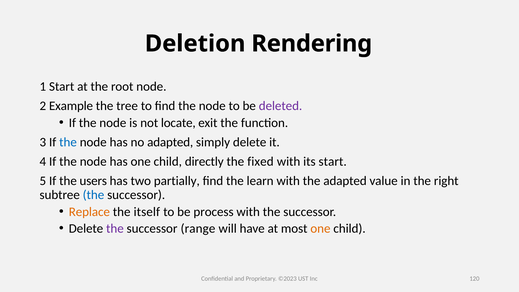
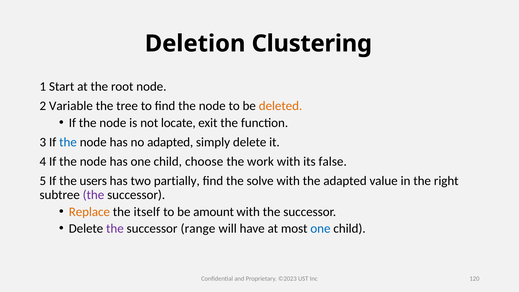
Rendering: Rendering -> Clustering (312, 44)
Example: Example -> Variable (71, 106)
deleted colour: purple -> orange (281, 106)
directly: directly -> choose (204, 162)
fixed: fixed -> work (260, 162)
its start: start -> false (333, 162)
learn: learn -> solve (260, 181)
the colour: blue -> purple (93, 195)
process: process -> amount (214, 212)
one colour: orange -> blue (320, 228)
